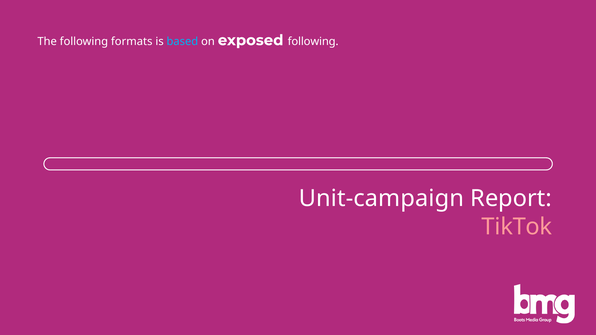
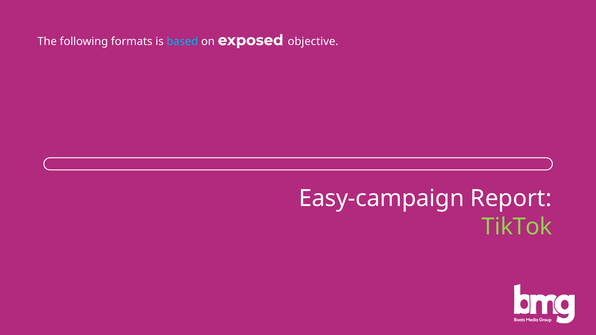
exposed following: following -> objective (313, 42)
Unit-campaign: Unit-campaign -> Easy-campaign (381, 198)
TikTok colour: pink -> light green (517, 227)
